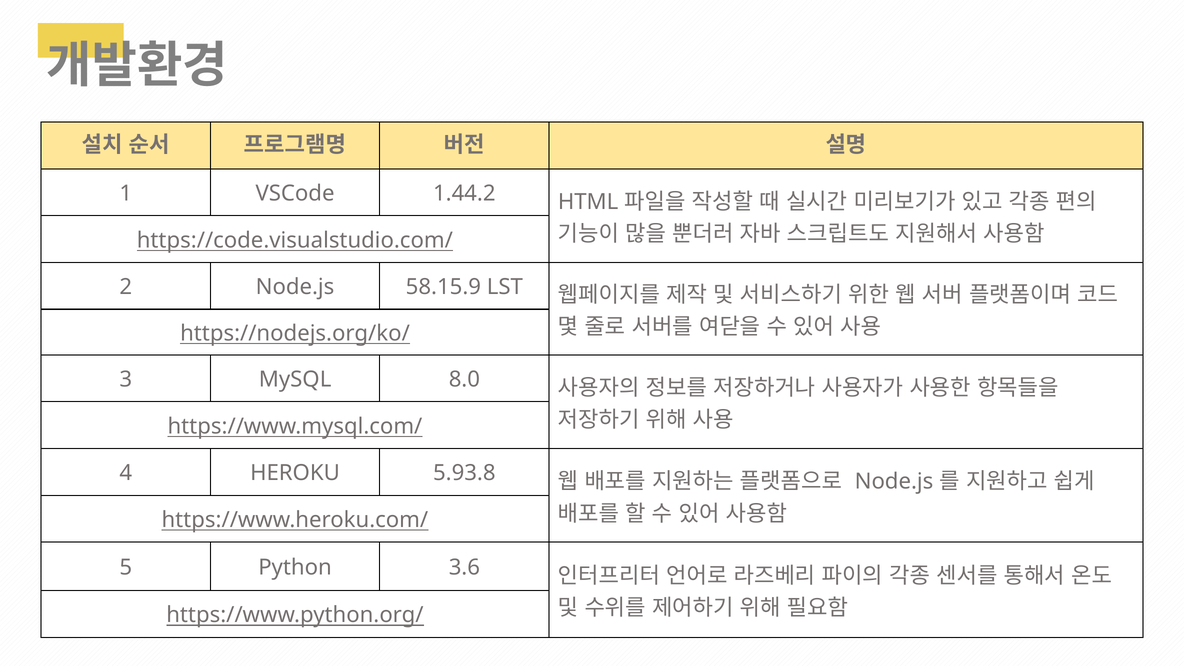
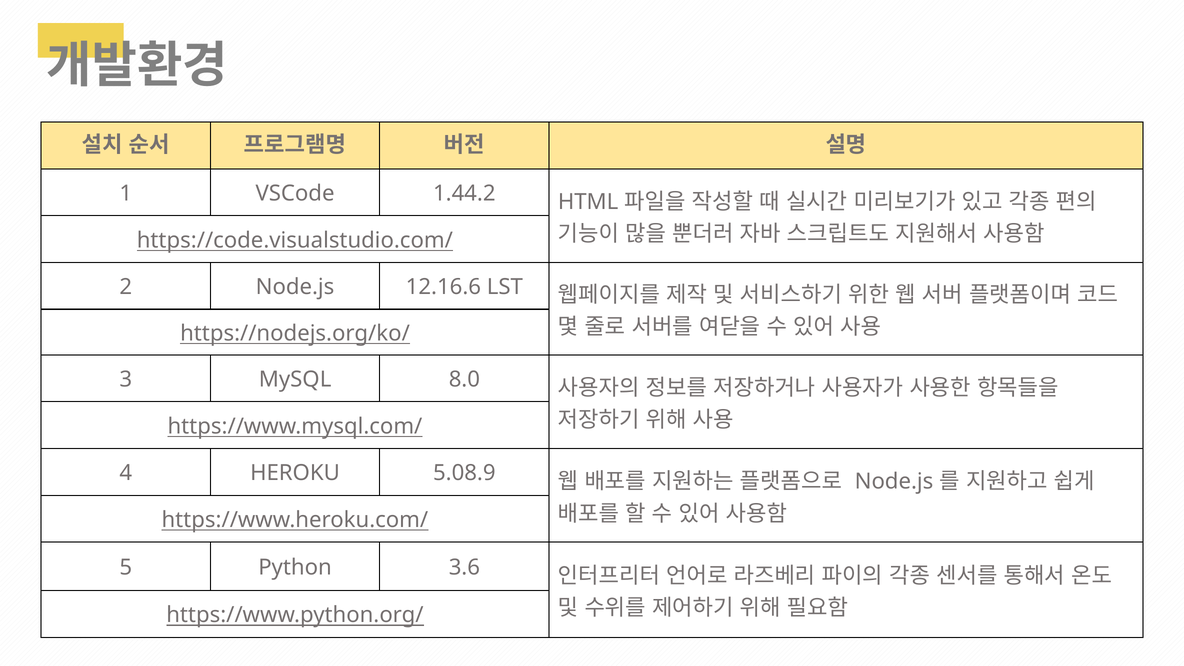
58.15.9: 58.15.9 -> 12.16.6 (443, 287)
5.93.8: 5.93.8 -> 5.08.9 (464, 473)
